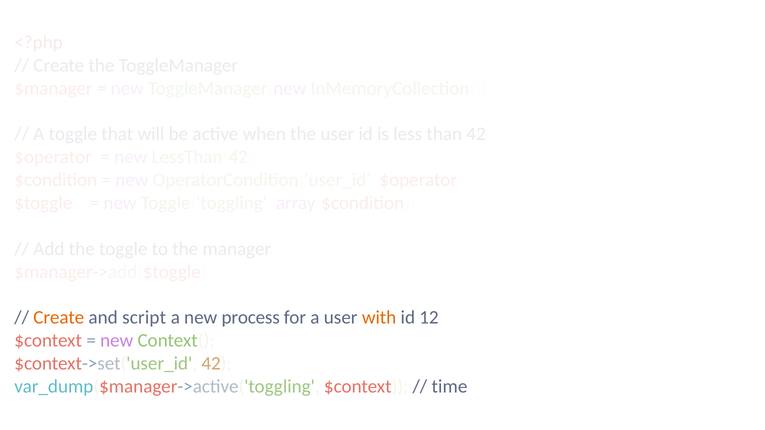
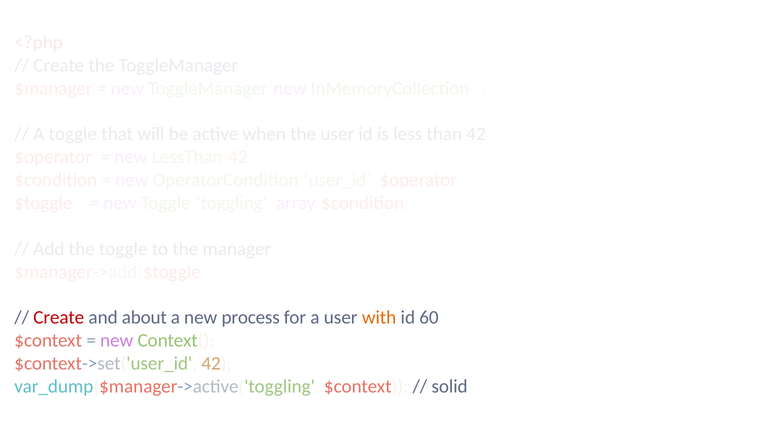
Create colour: orange -> red (59, 318)
script: script -> about (144, 318)
12: 12 -> 60 (429, 318)
time: time -> solid (450, 387)
